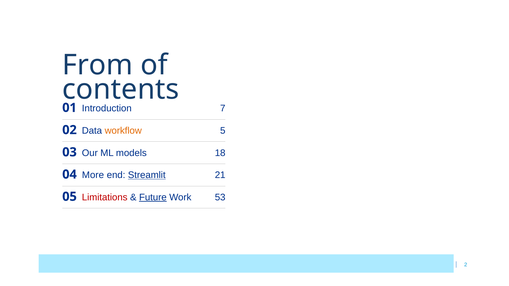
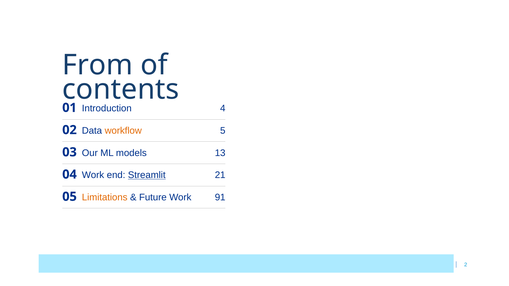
7: 7 -> 4 (223, 109)
18: 18 -> 13 (220, 153)
04 More: More -> Work (93, 175)
Limitations colour: red -> orange (105, 198)
Future underline: present -> none (153, 198)
53: 53 -> 91 (220, 198)
